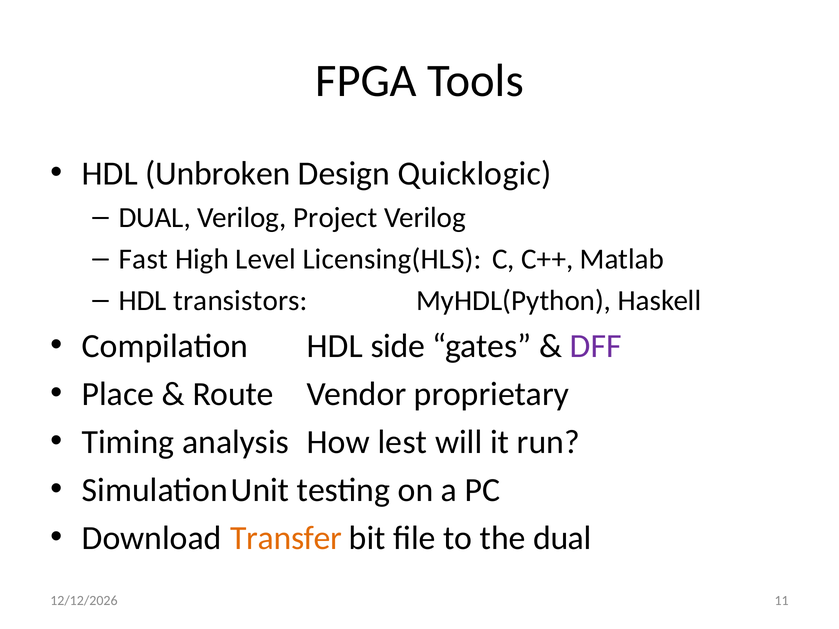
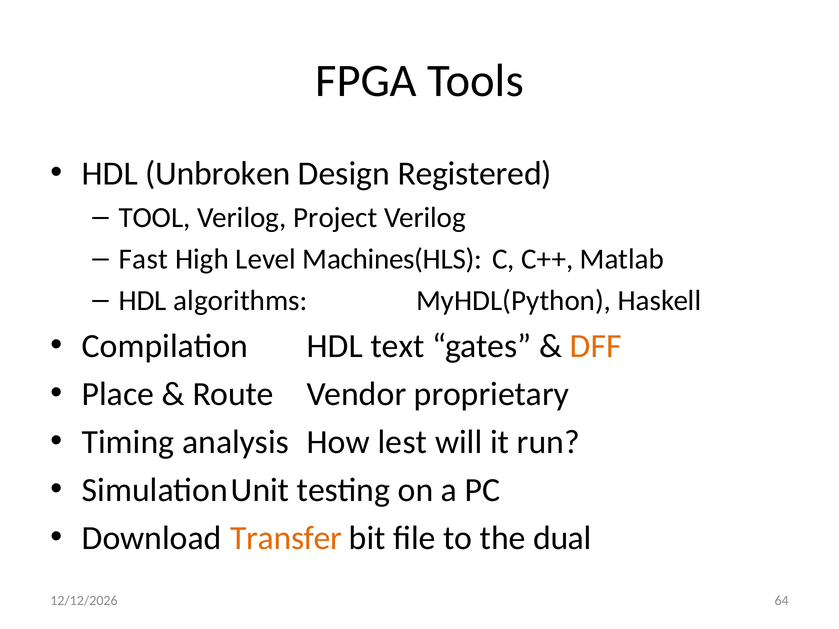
Quicklogic: Quicklogic -> Registered (475, 174)
DUAL: DUAL -> TOOL (155, 218)
Licensing(HLS: Licensing(HLS -> Machines(HLS (392, 259)
transistors: transistors -> algorithms (241, 301)
side: side -> text (398, 346)
DFF colour: purple -> orange (596, 346)
11: 11 -> 64 (782, 601)
